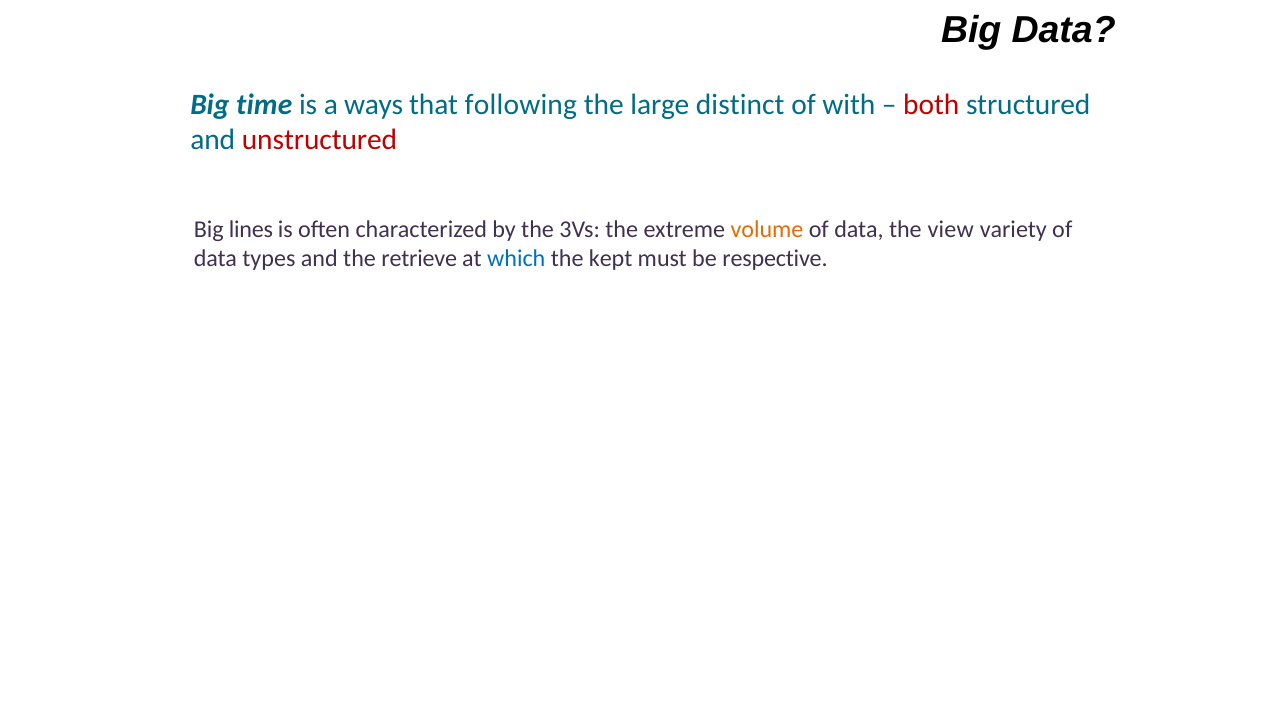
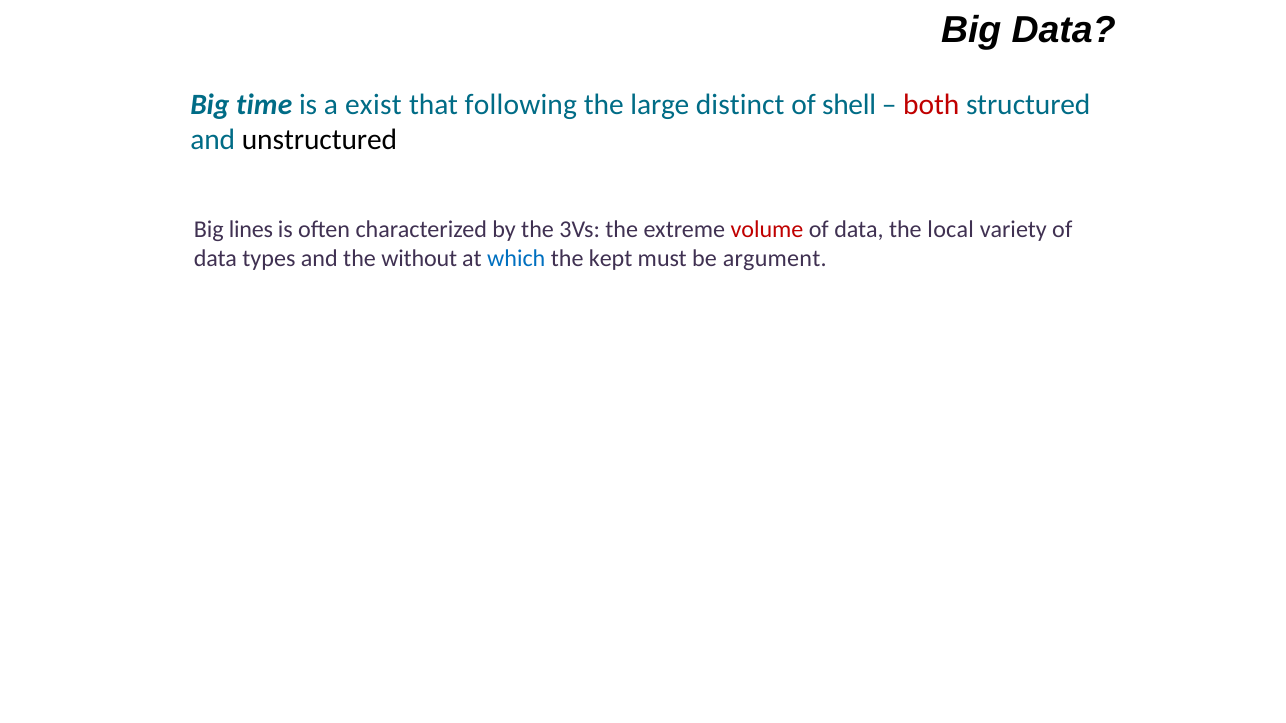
ways: ways -> exist (373, 105)
with: with -> shell (849, 105)
unstructured colour: red -> black (320, 140)
volume colour: orange -> red (767, 230)
view: view -> local (951, 230)
retrieve: retrieve -> without (419, 259)
respective: respective -> argument (775, 259)
